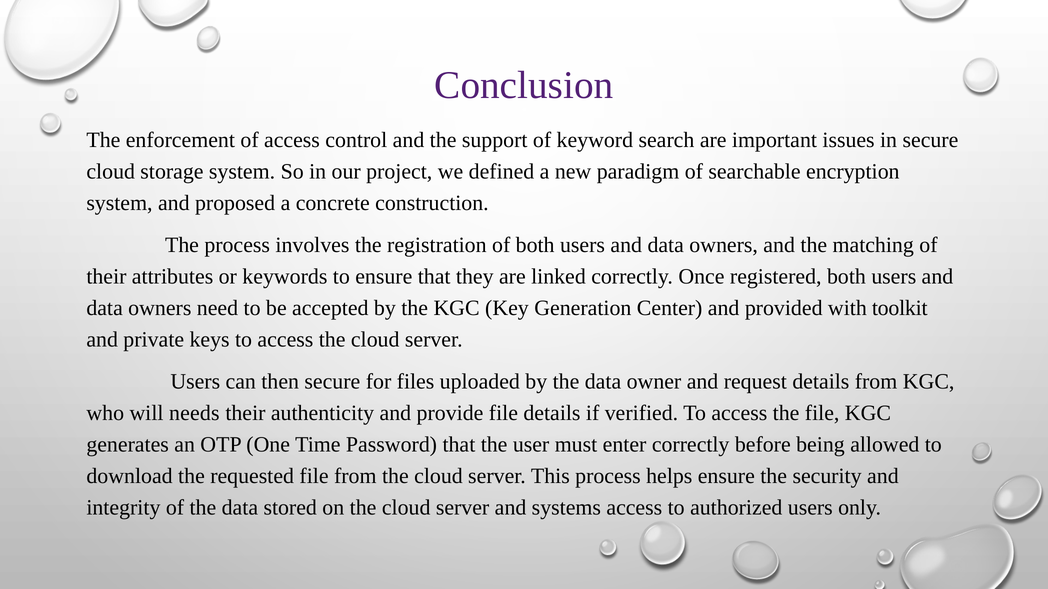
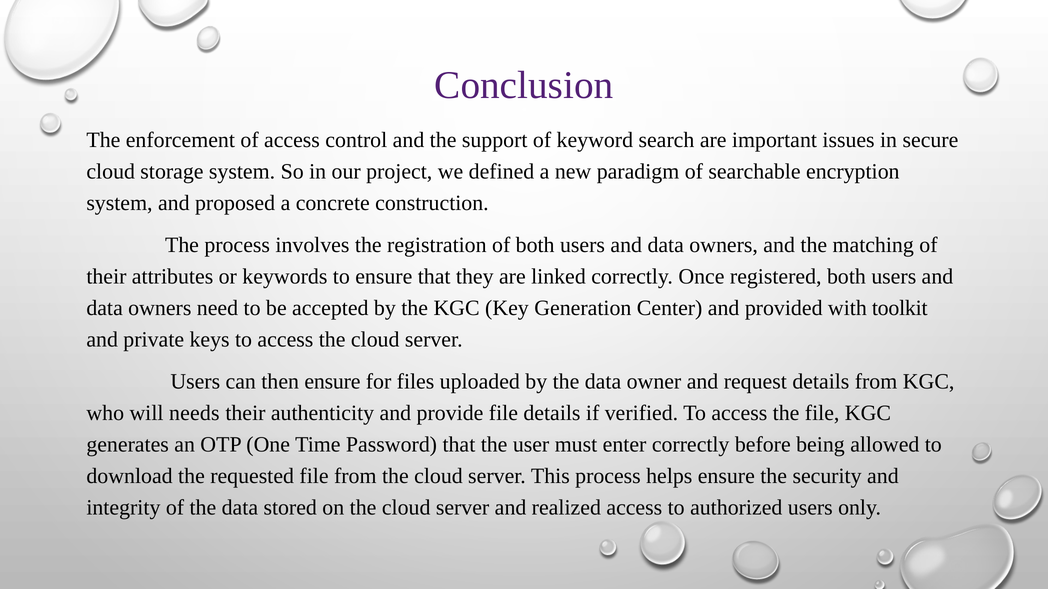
then secure: secure -> ensure (332, 382)
systems: systems -> realized (566, 508)
